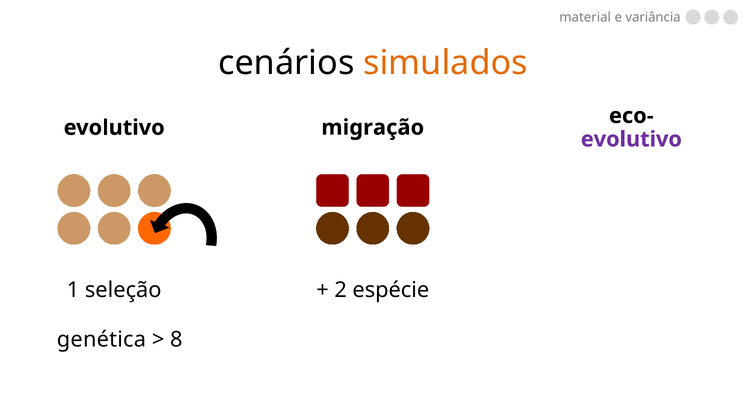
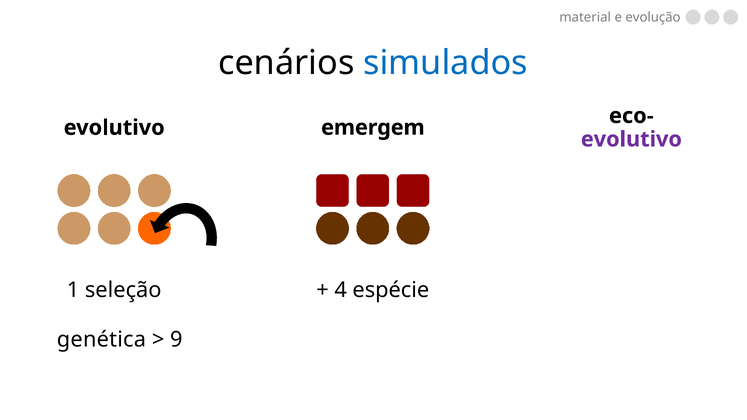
variância: variância -> evolução (653, 17)
simulados colour: orange -> blue (446, 63)
migração: migração -> emergem (373, 128)
2: 2 -> 4 (341, 290)
8: 8 -> 9 (176, 340)
